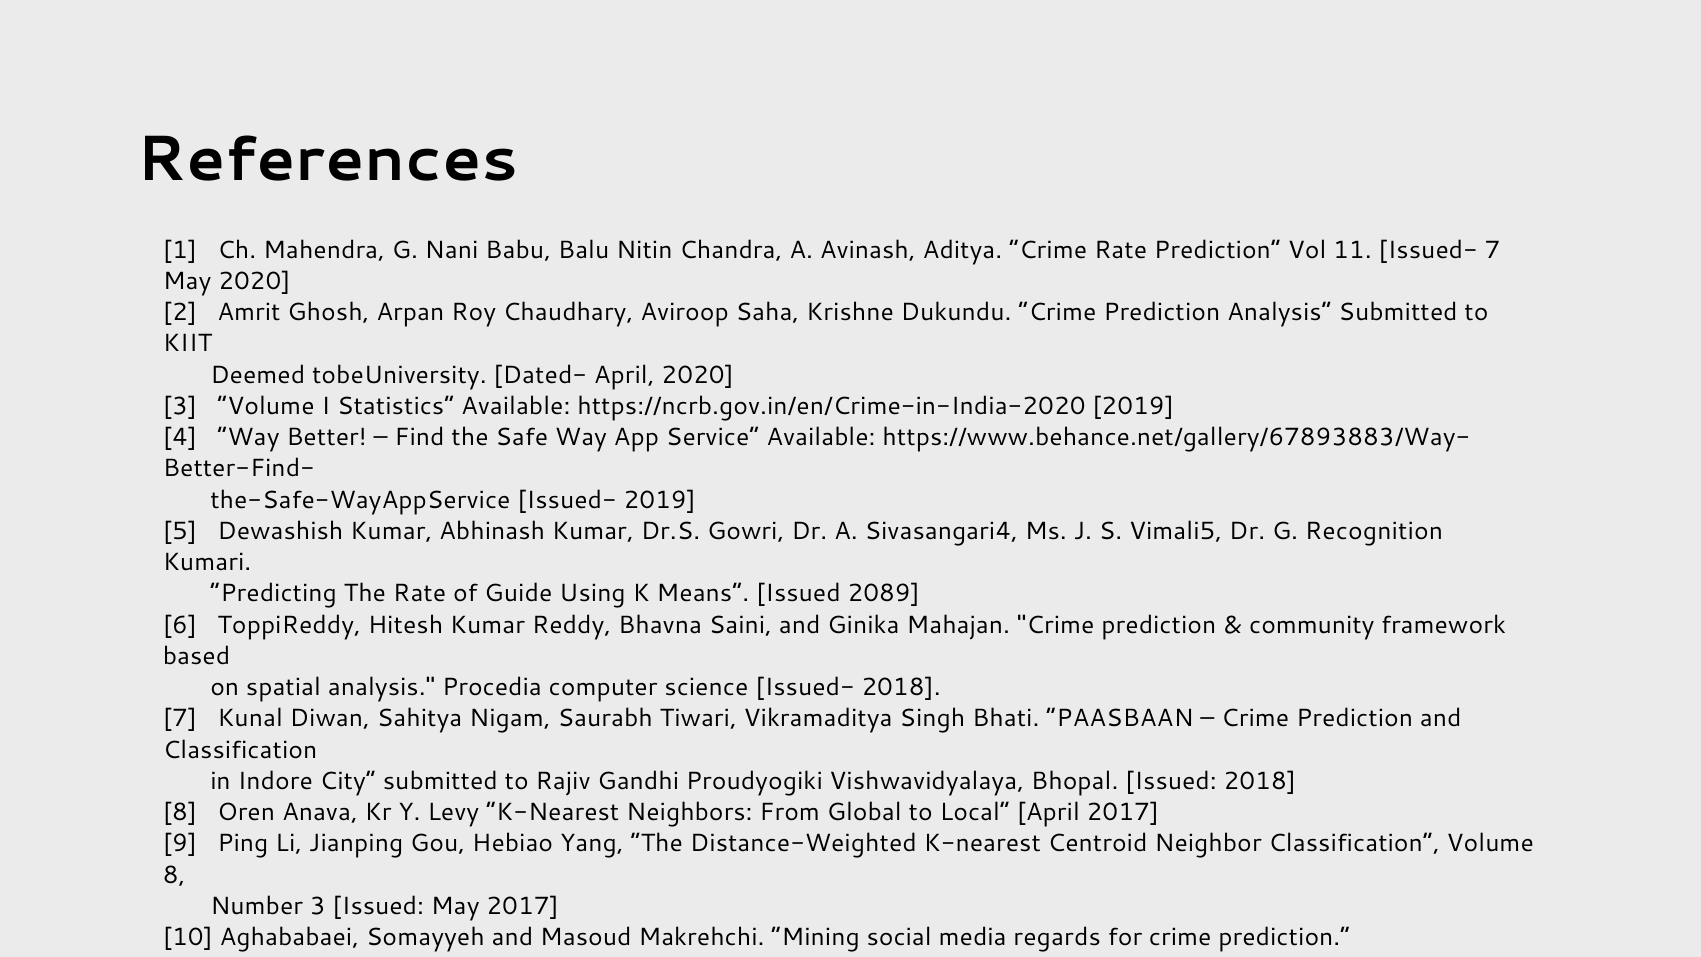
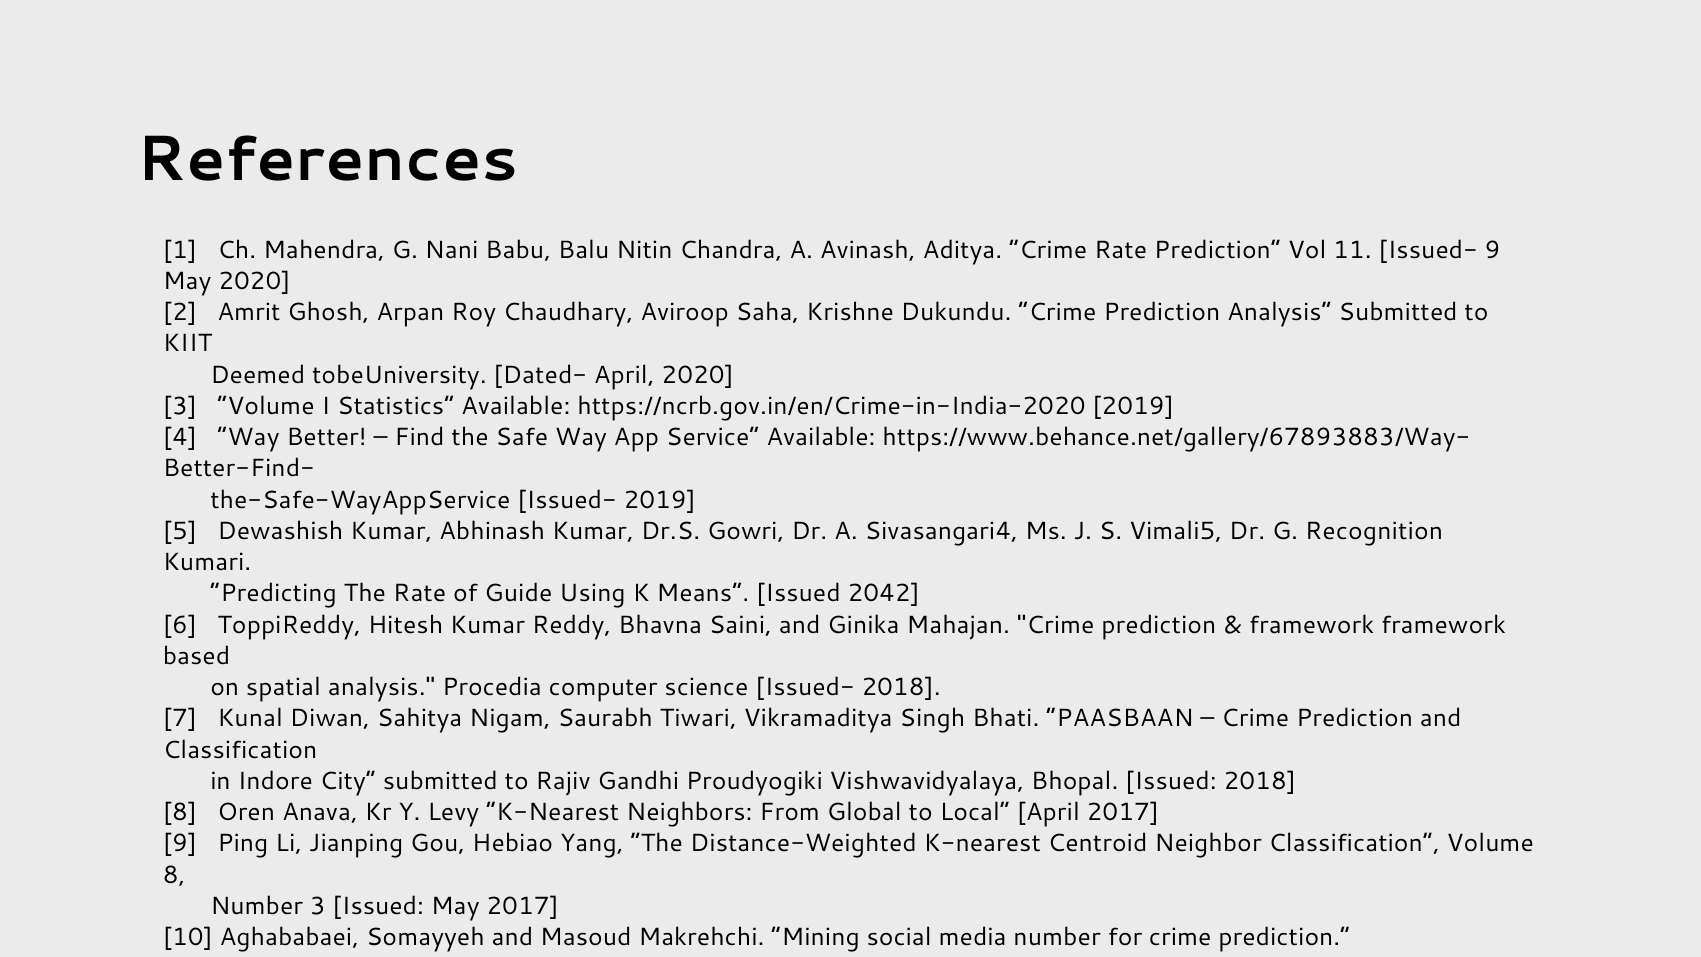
Issued- 7: 7 -> 9 (1492, 250)
2089: 2089 -> 2042 (884, 594)
community: community -> framework (1312, 625)
media regards: regards -> number (1057, 937)
